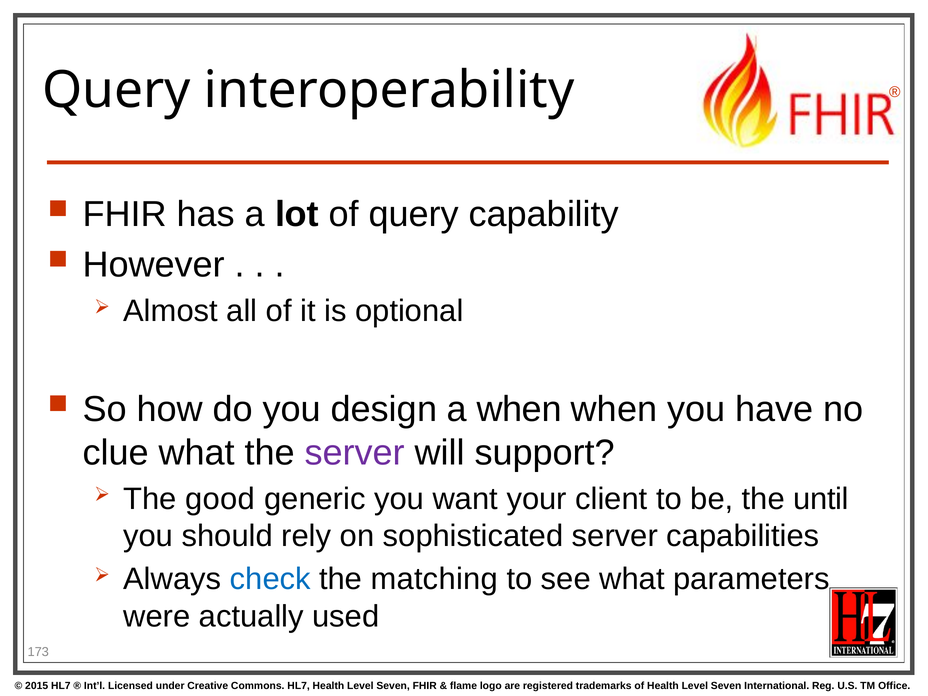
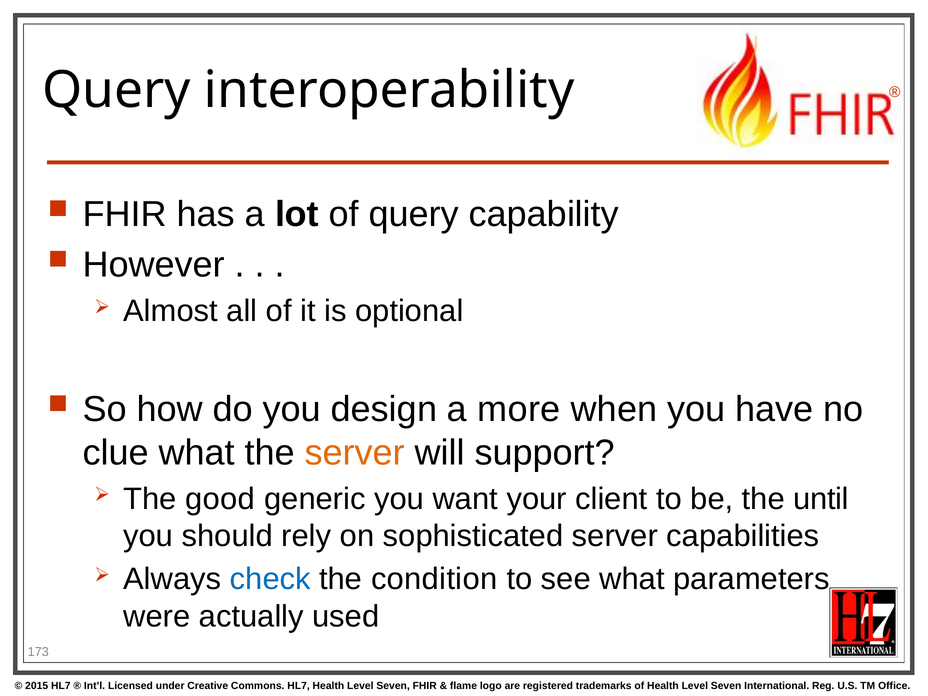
a when: when -> more (519, 409)
server colour: purple -> orange (355, 453)
matching: matching -> condition (434, 579)
